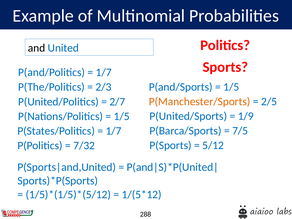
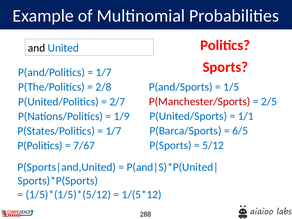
2/3: 2/3 -> 2/8 (103, 87)
P(Manchester/Sports colour: orange -> red (200, 101)
1/9: 1/9 -> 1/1 (246, 116)
1/5: 1/5 -> 1/9 (122, 116)
7/5: 7/5 -> 6/5 (240, 131)
7/32: 7/32 -> 7/67 (84, 146)
